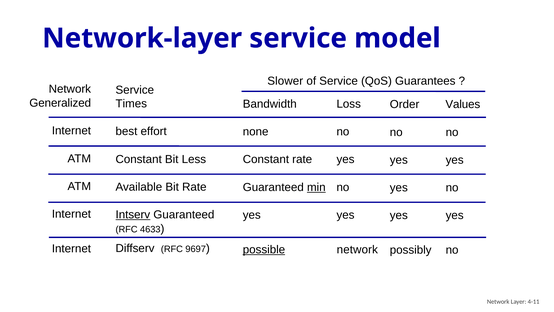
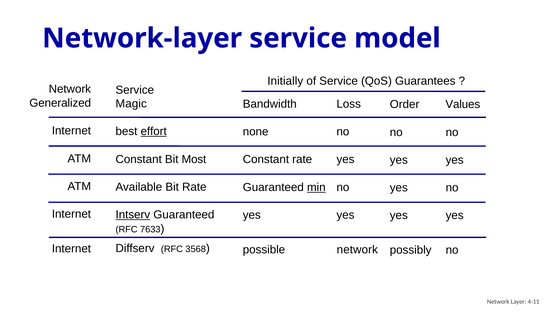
Slower: Slower -> Initially (285, 81)
Times: Times -> Magic (131, 104)
effort underline: none -> present (154, 131)
Less: Less -> Most (194, 159)
4633: 4633 -> 7633 (150, 229)
9697: 9697 -> 3568 (196, 249)
possible underline: present -> none (264, 249)
